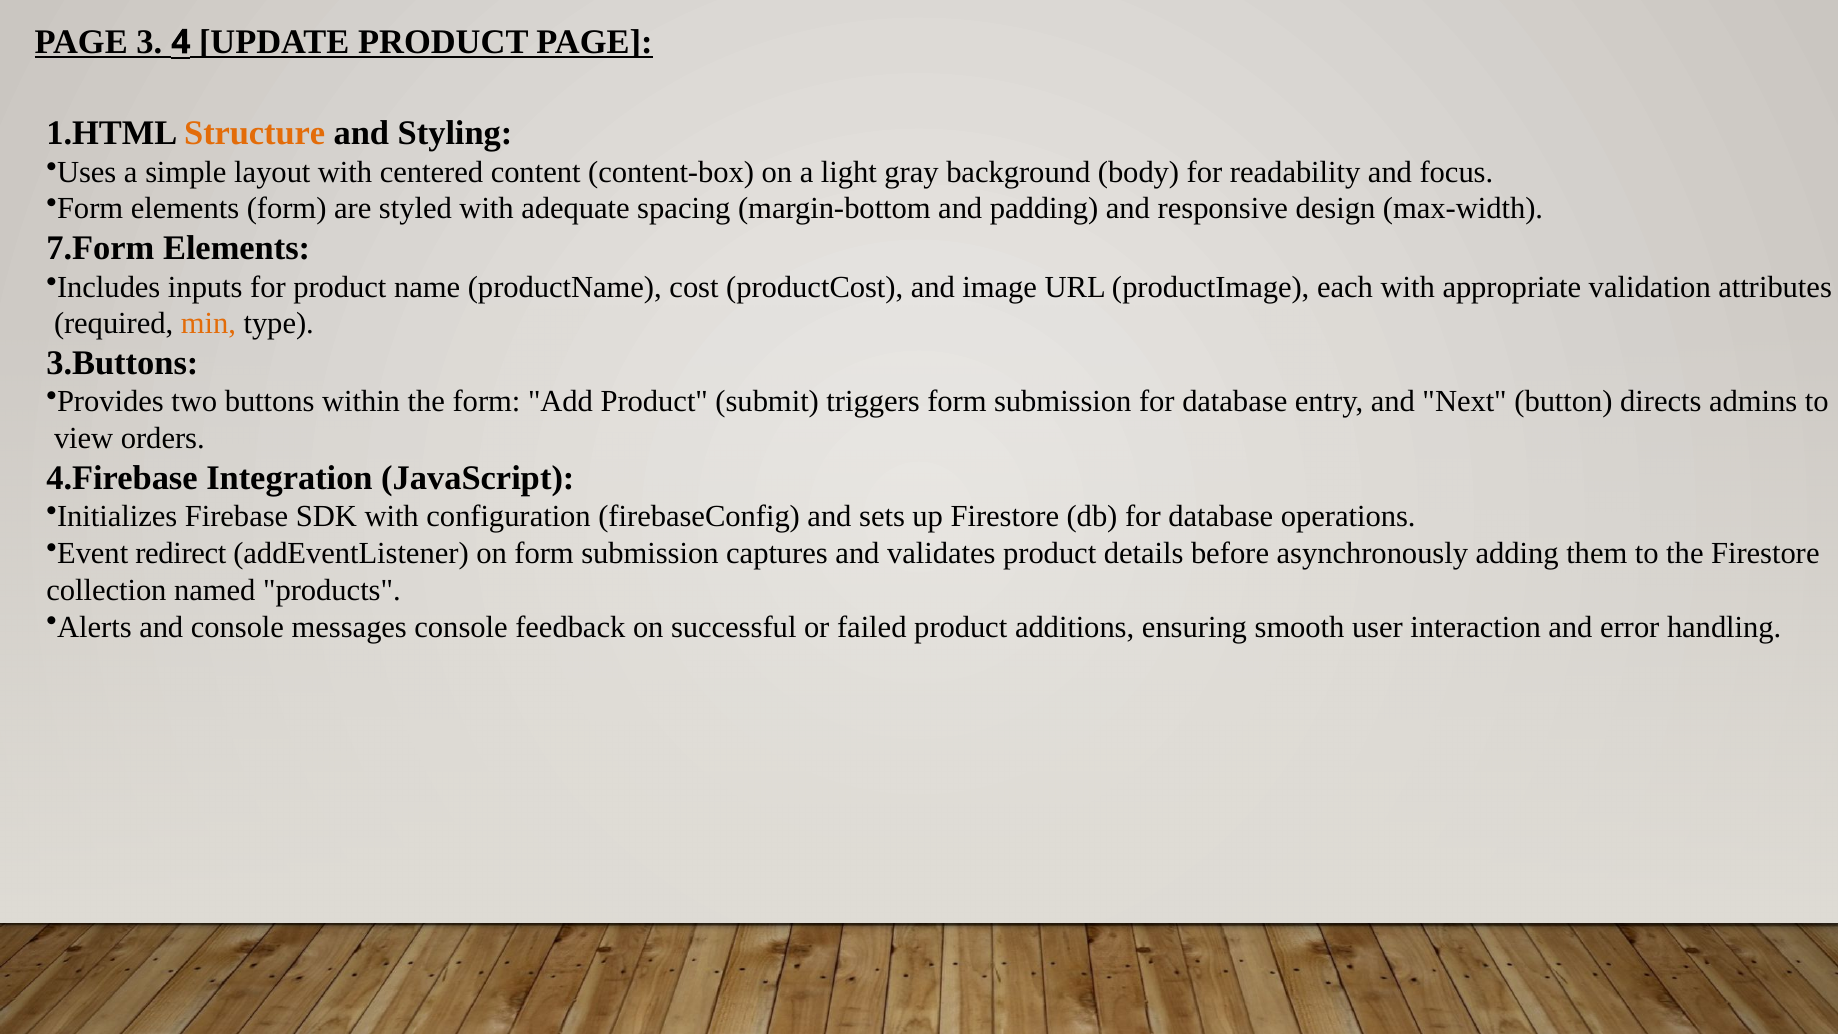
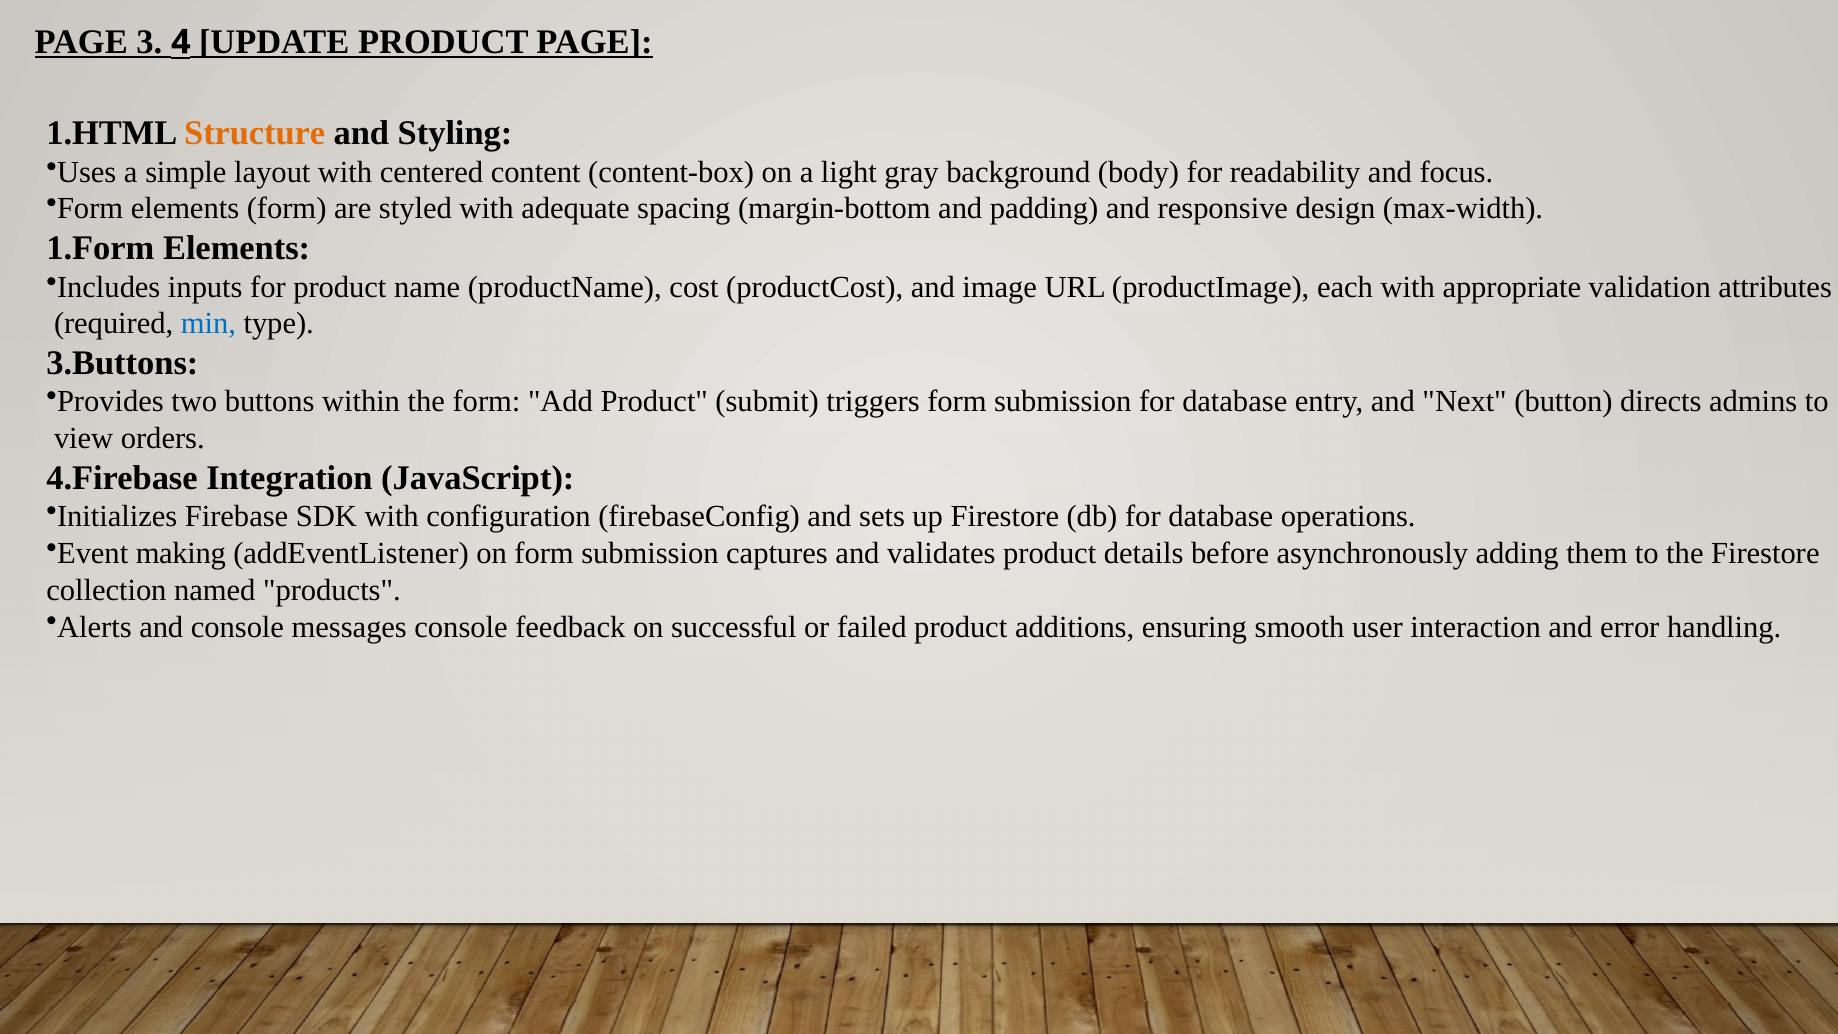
7.Form: 7.Form -> 1.Form (100, 248)
min colour: orange -> blue (208, 324)
redirect: redirect -> making (181, 553)
